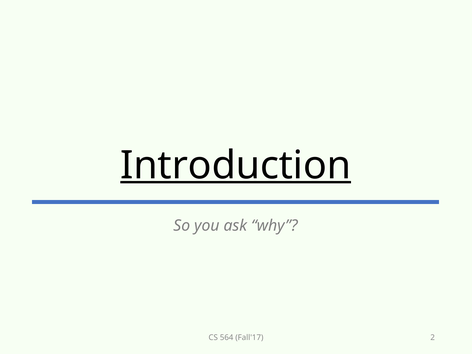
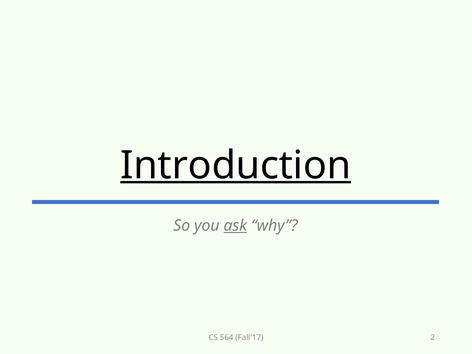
ask underline: none -> present (235, 226)
